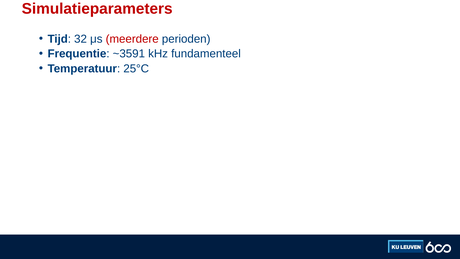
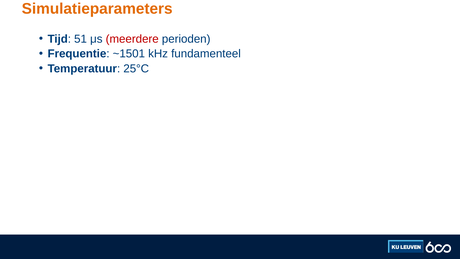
Simulatieparameters colour: red -> orange (97, 9)
32: 32 -> 51 (81, 39)
~3591: ~3591 -> ~1501 (129, 54)
